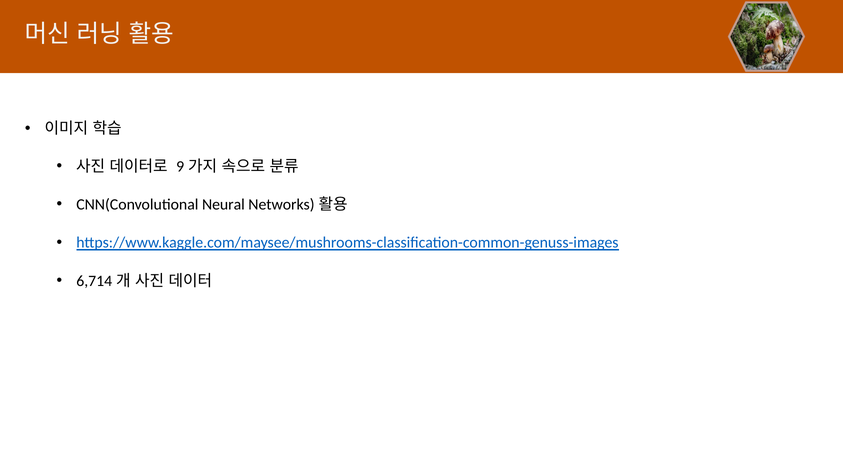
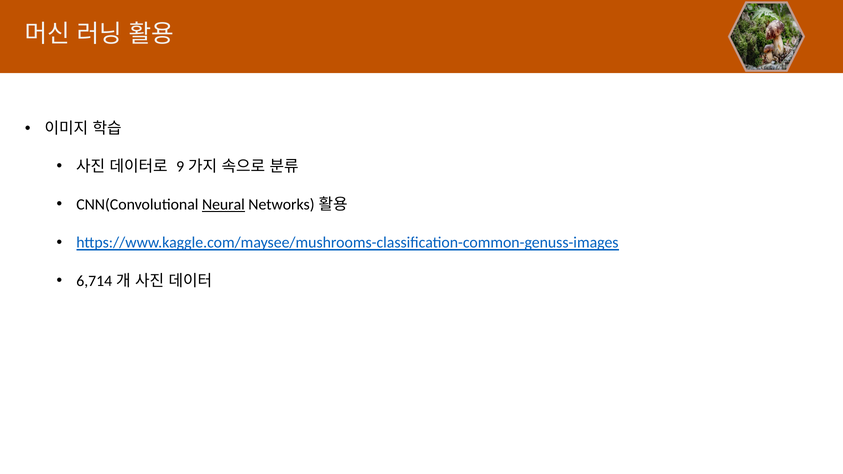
Neural underline: none -> present (223, 205)
